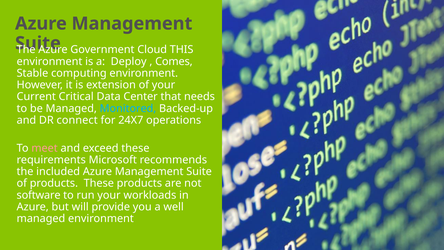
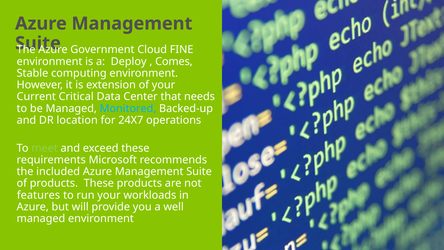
THIS: THIS -> FINE (182, 50)
connect: connect -> location (77, 120)
meet colour: pink -> light green (45, 148)
software: software -> features (38, 195)
